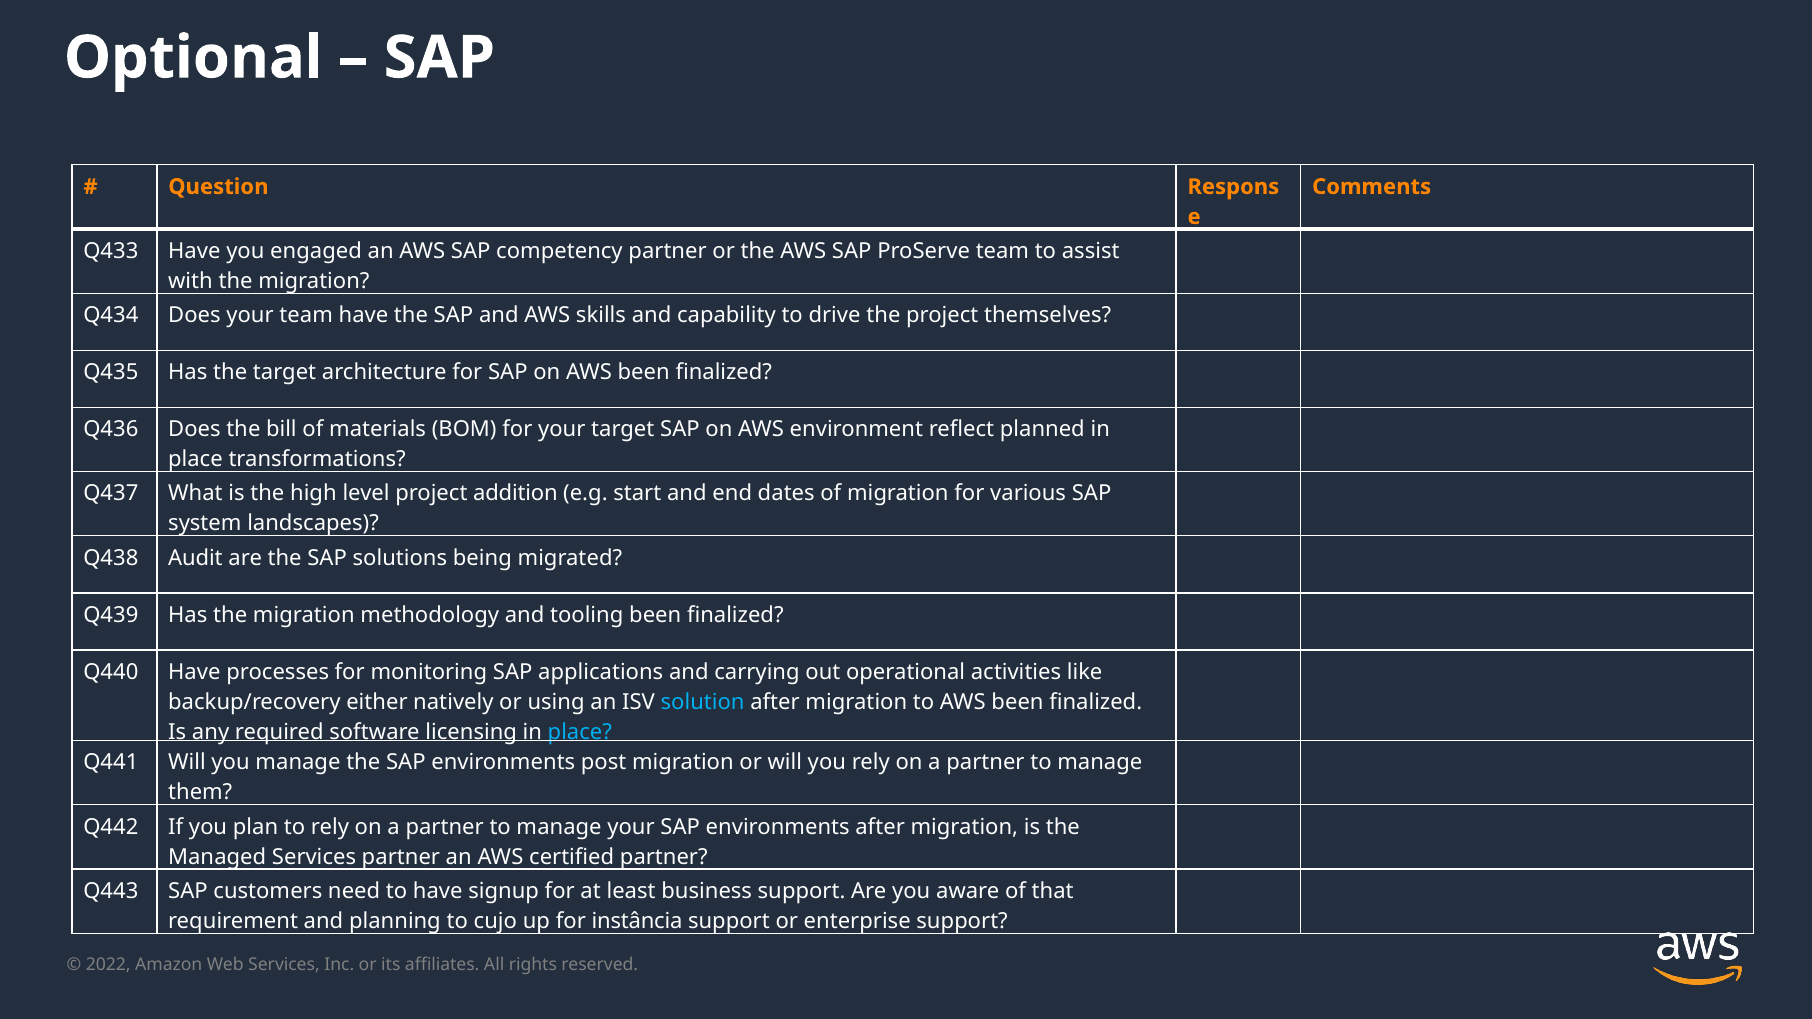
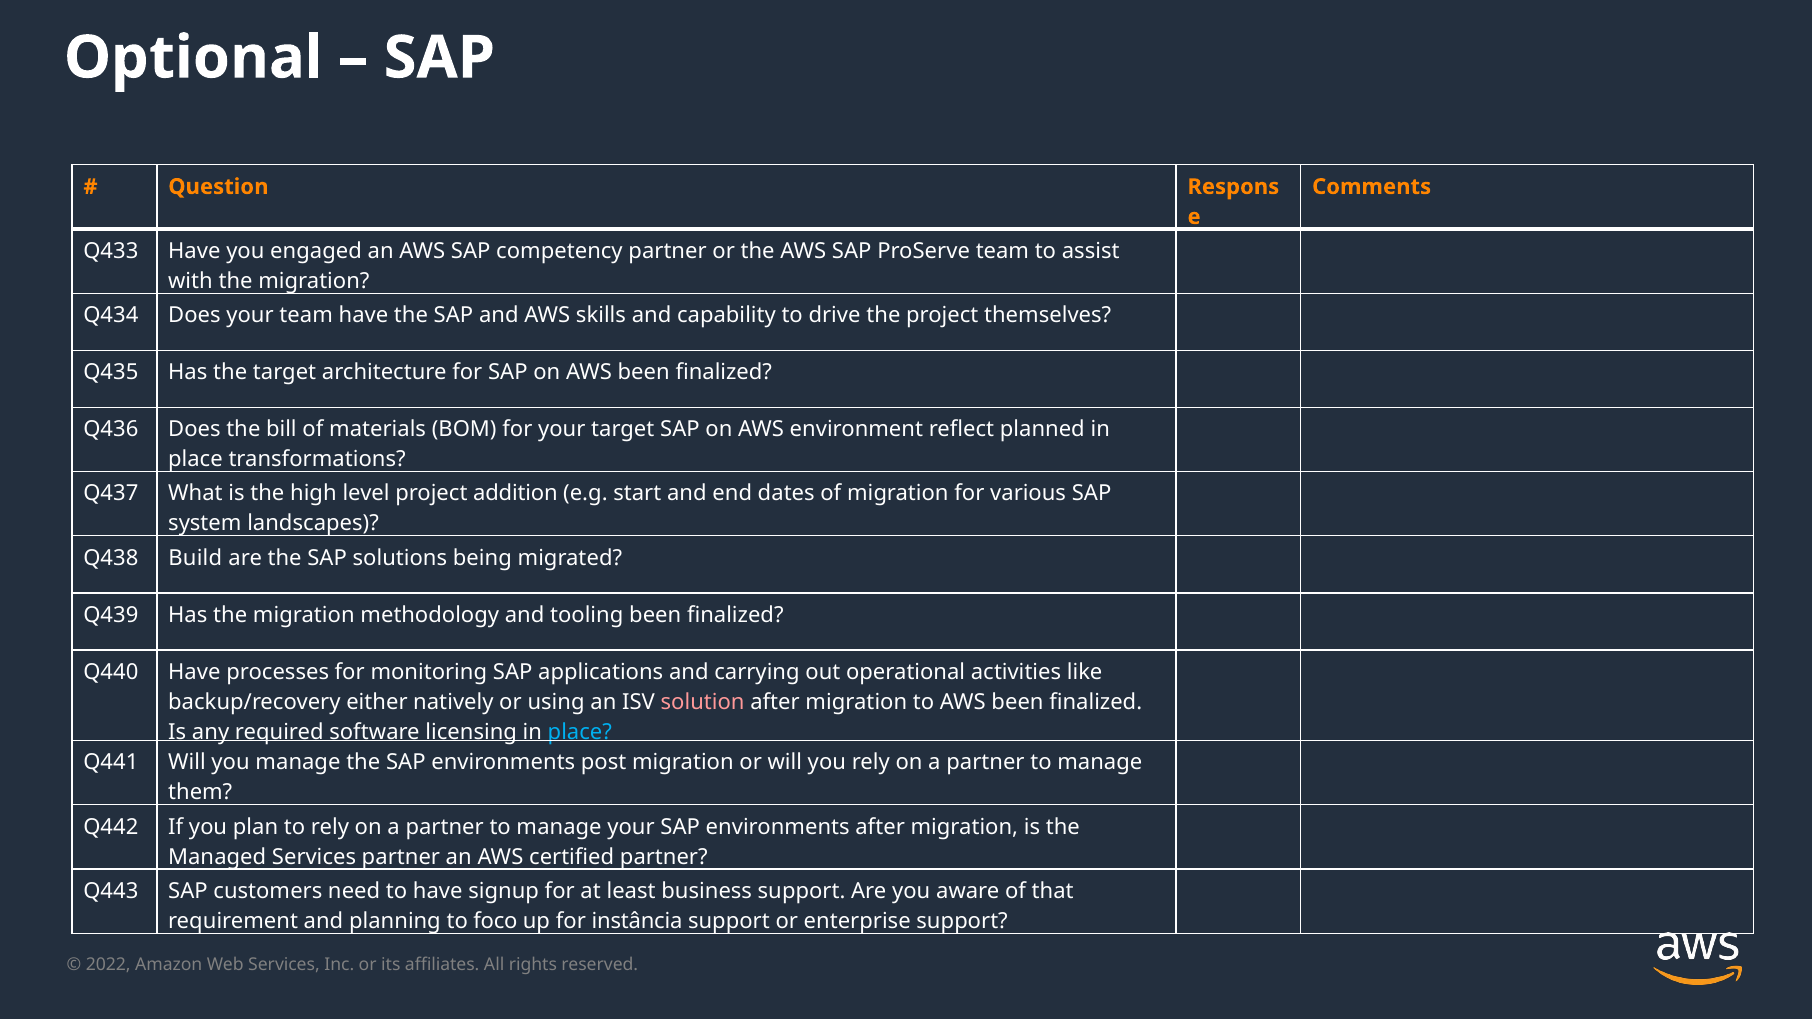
Audit: Audit -> Build (195, 558)
solution colour: light blue -> pink (703, 702)
cujo: cujo -> foco (495, 921)
